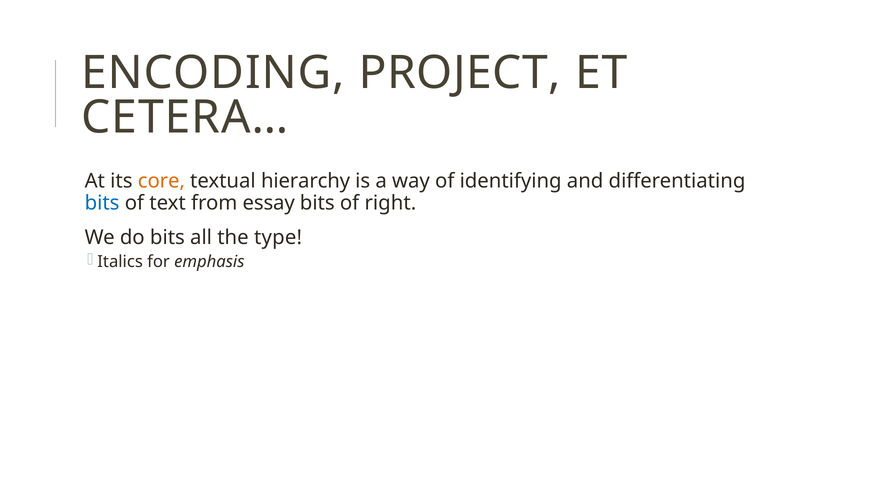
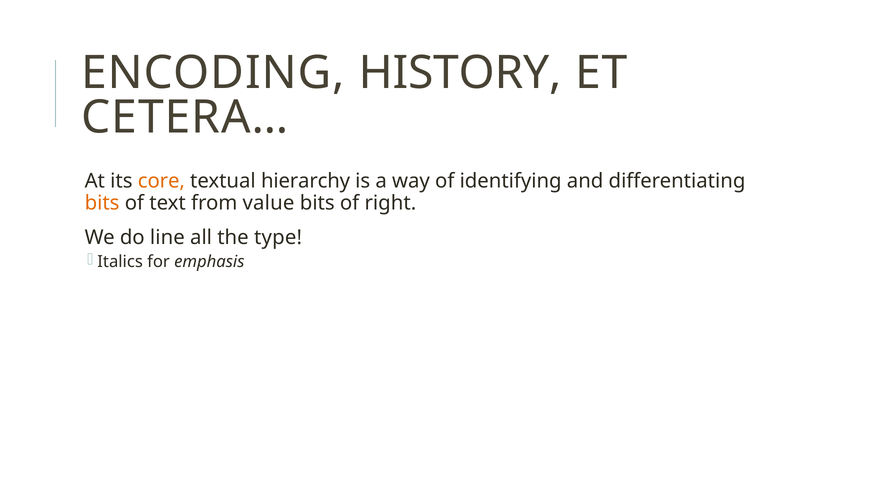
PROJECT: PROJECT -> HISTORY (460, 73)
bits colour: blue -> orange (102, 203)
essay: essay -> value (269, 203)
do bits: bits -> line (167, 238)
